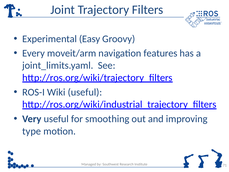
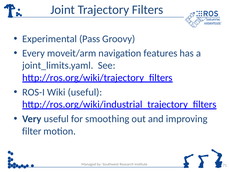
Easy: Easy -> Pass (90, 39)
type: type -> filter (32, 131)
